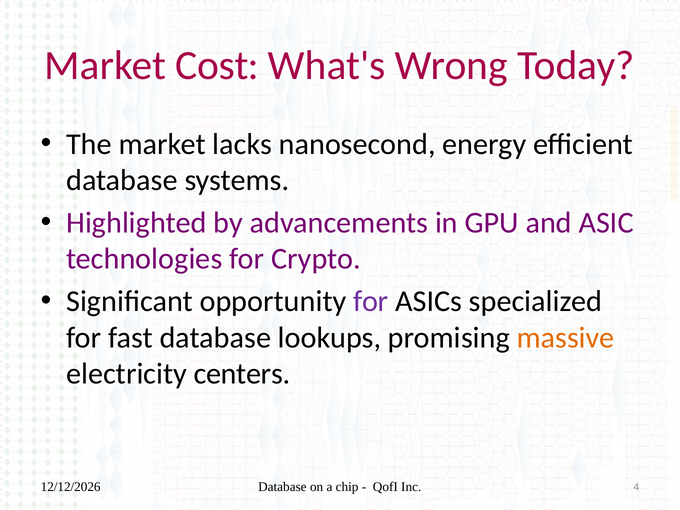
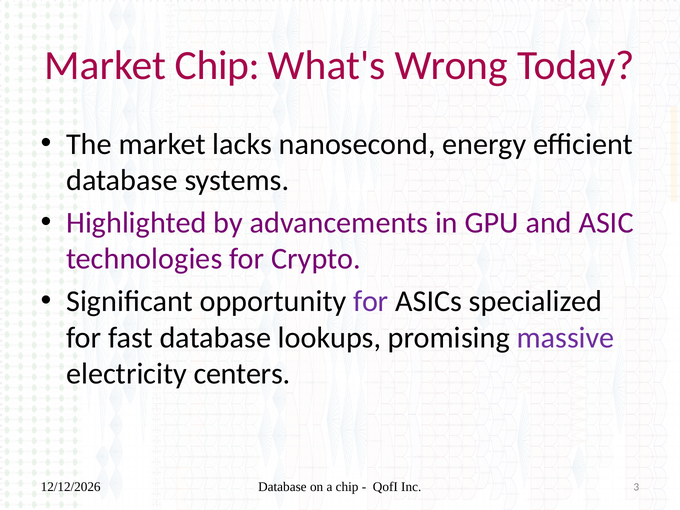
Market Cost: Cost -> Chip (217, 66)
massive colour: orange -> purple (566, 338)
4: 4 -> 3 (636, 487)
